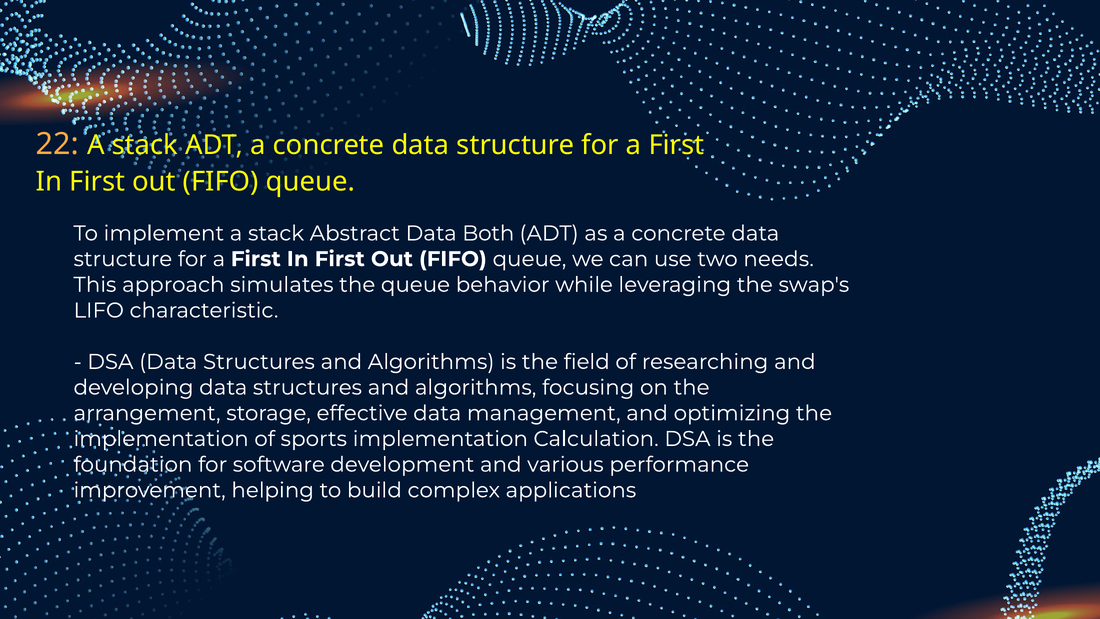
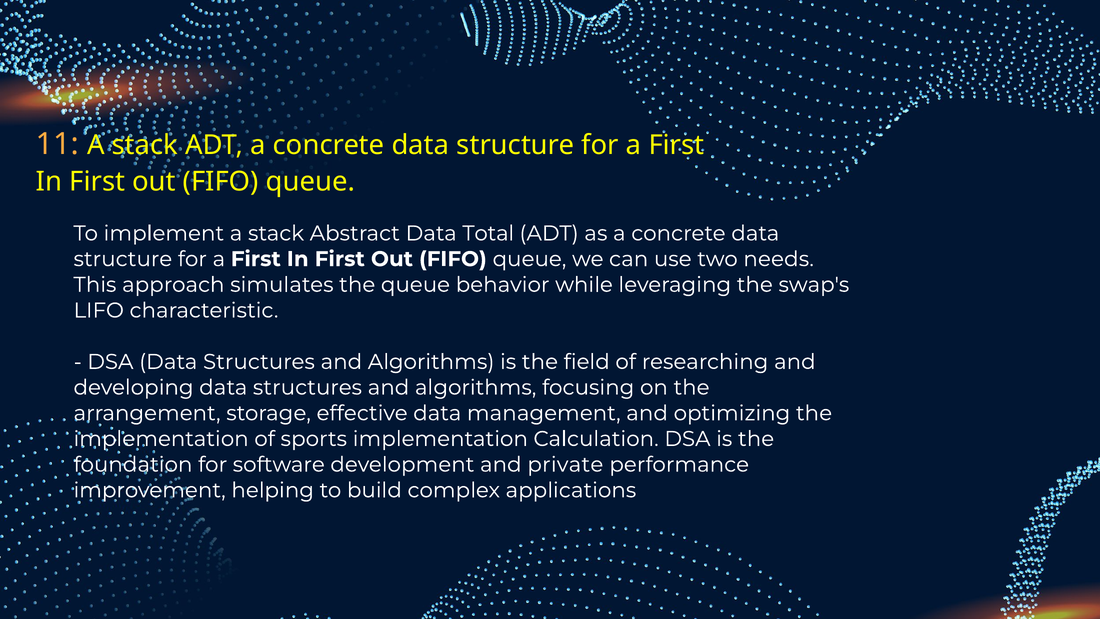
22: 22 -> 11 (58, 144)
Both: Both -> Total (488, 233)
various: various -> private (565, 464)
